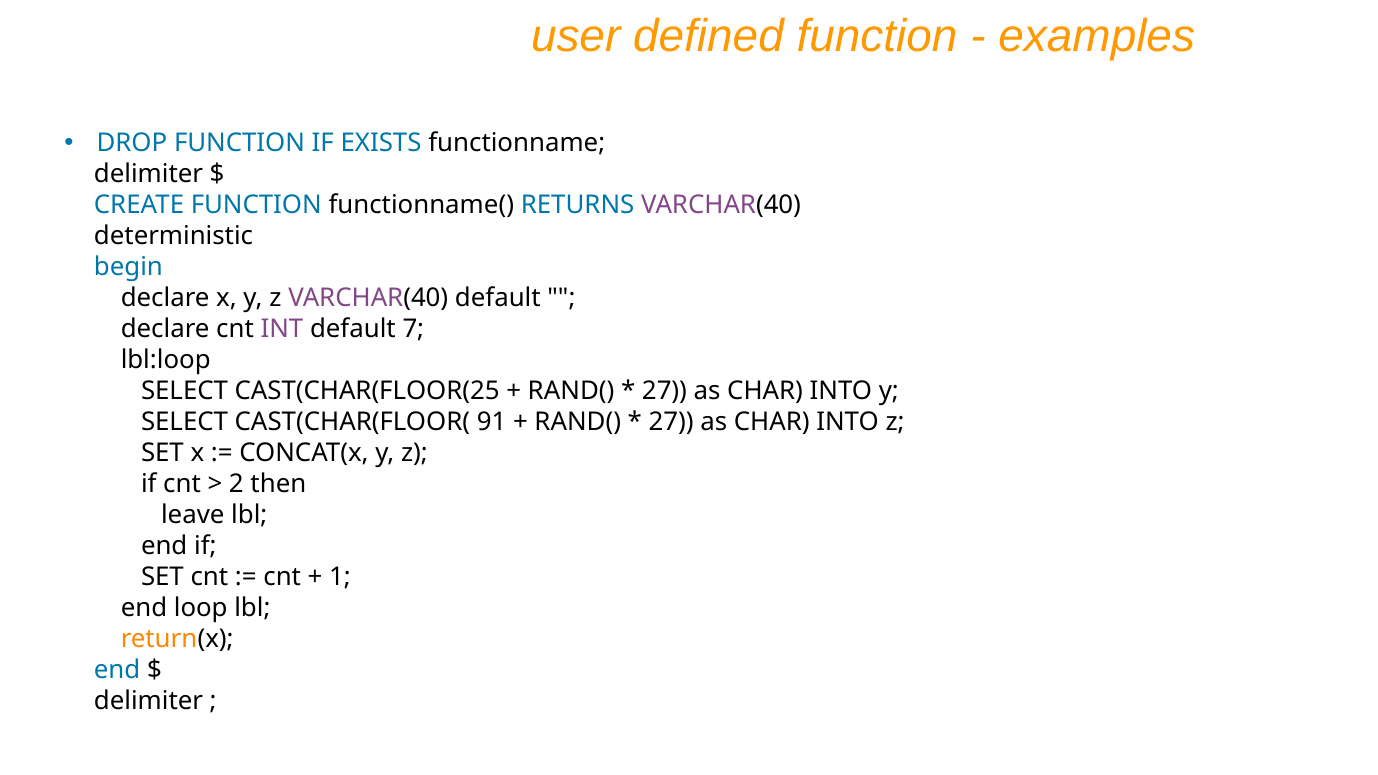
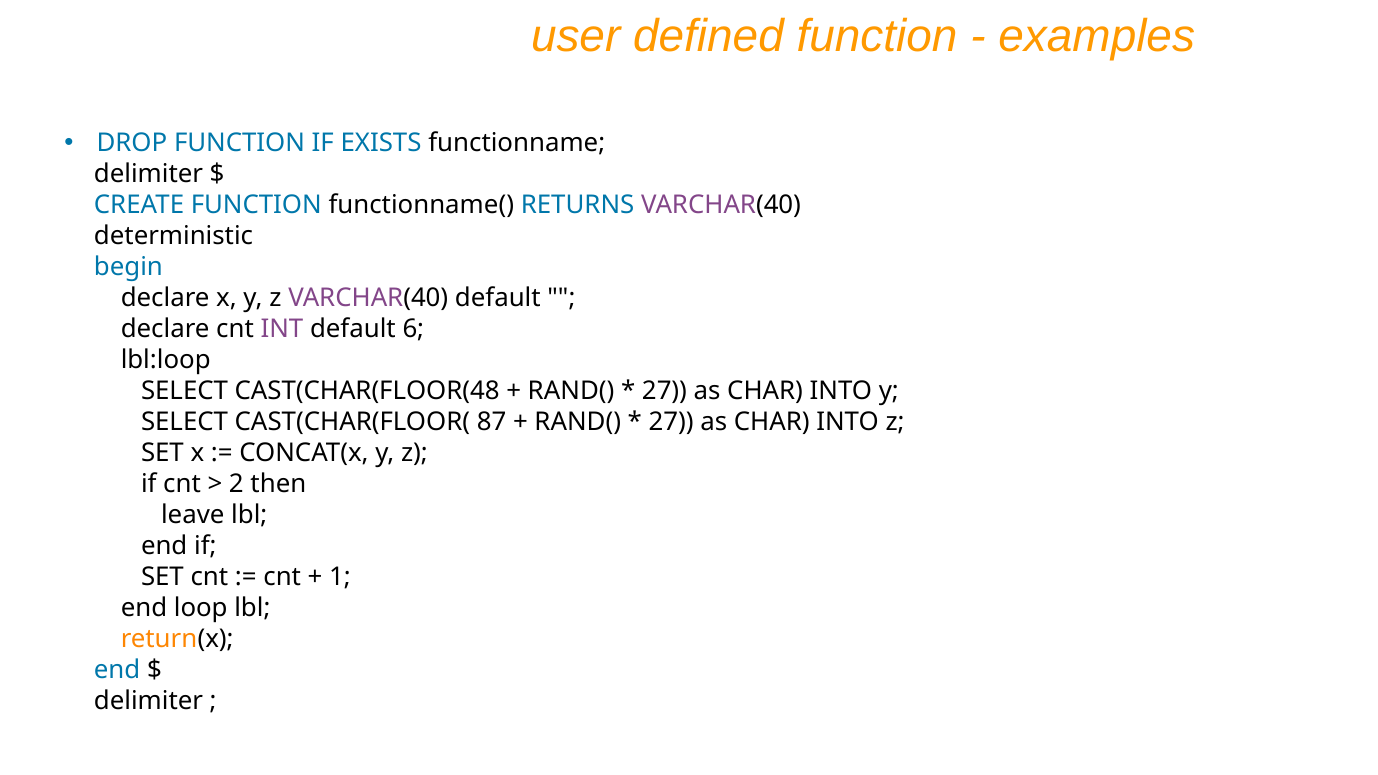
7: 7 -> 6 (413, 329)
CAST(CHAR(FLOOR(25: CAST(CHAR(FLOOR(25 -> CAST(CHAR(FLOOR(48 (367, 391)
91: 91 -> 87 (492, 422)
